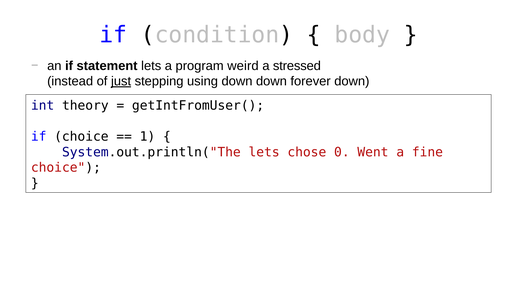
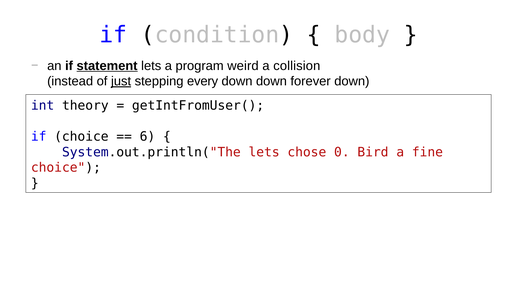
statement underline: none -> present (107, 66)
stressed: stressed -> collision (297, 66)
using: using -> every (203, 81)
1: 1 -> 6 (147, 137)
Went: Went -> Bird (373, 152)
